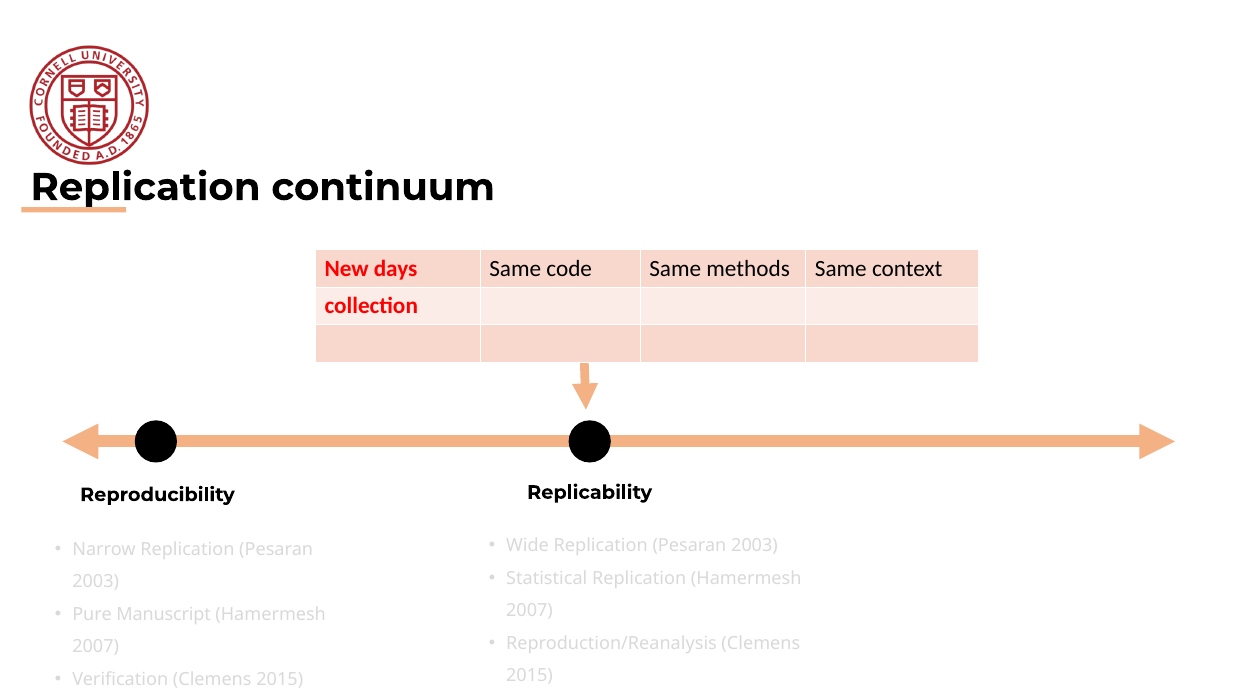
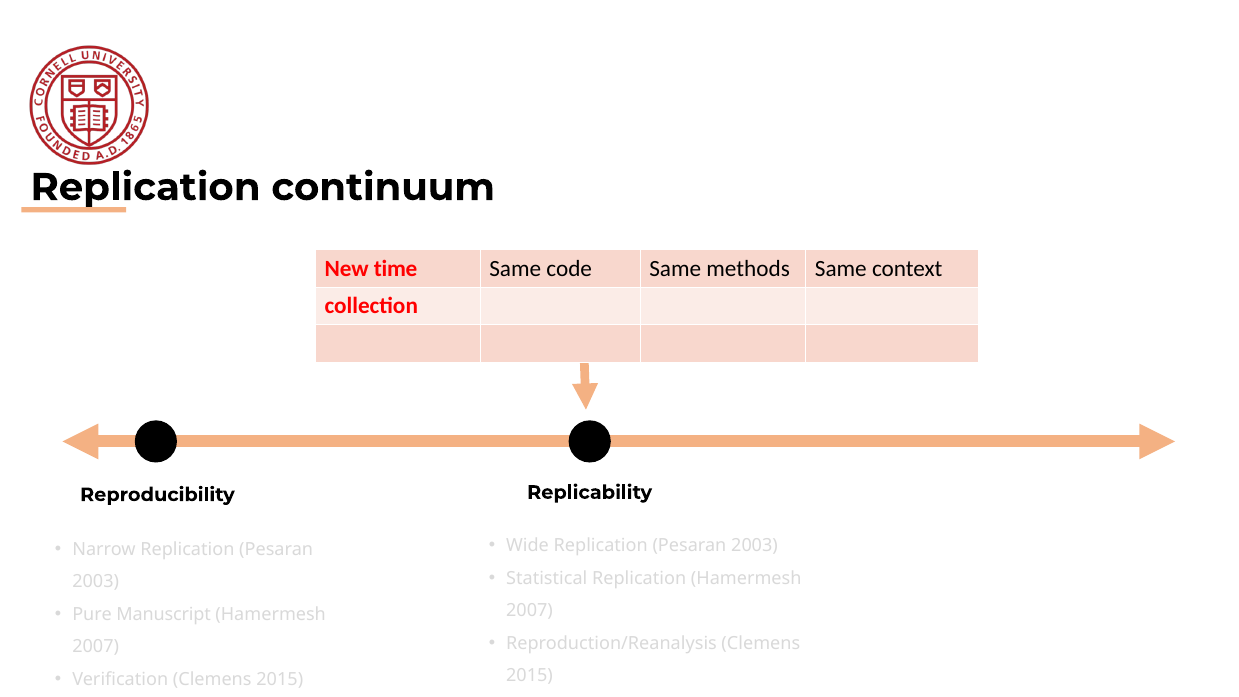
days: days -> time (396, 269)
